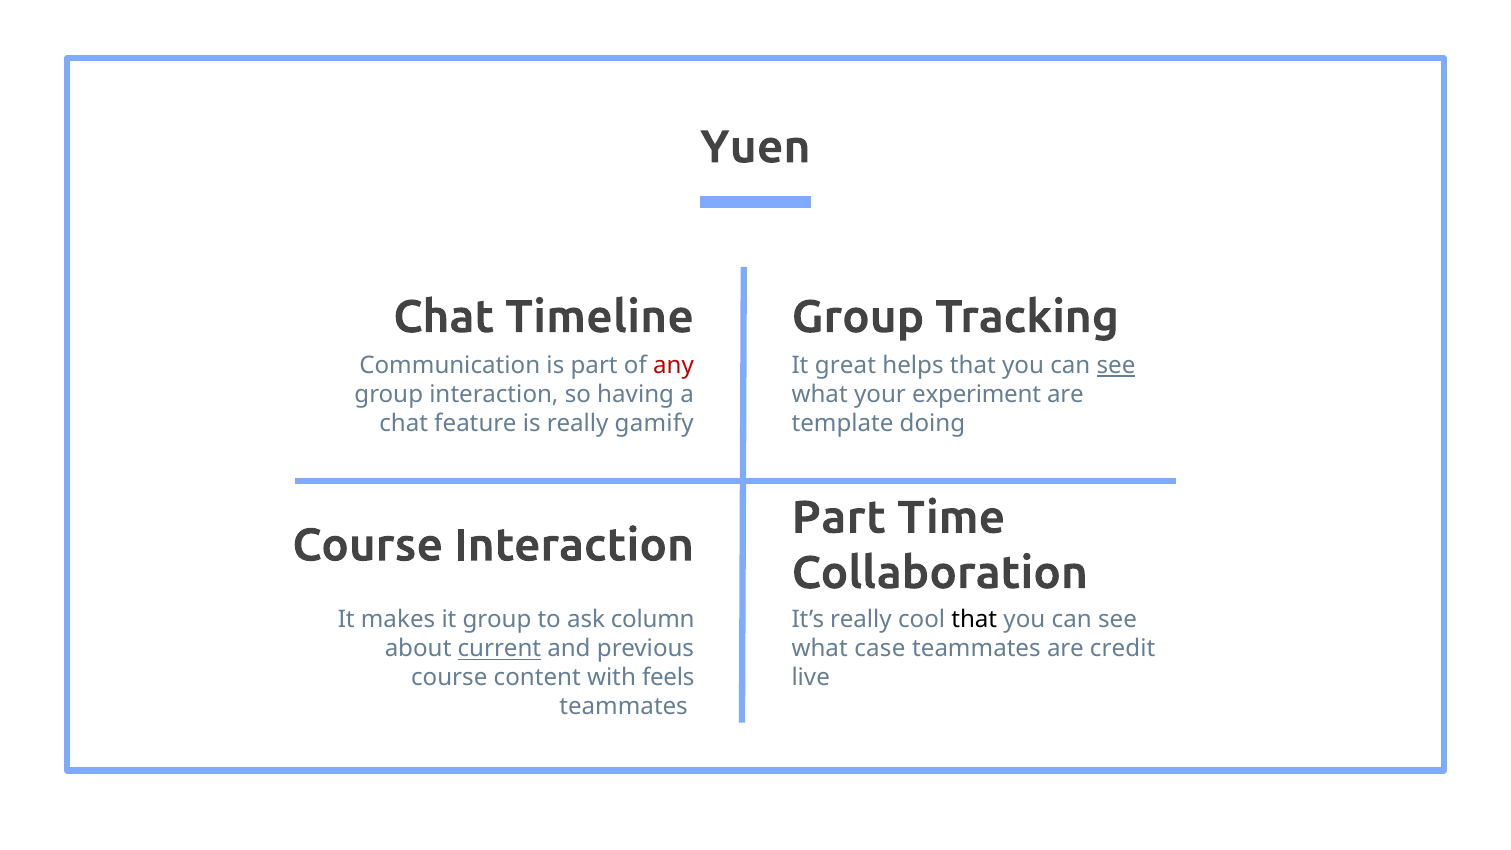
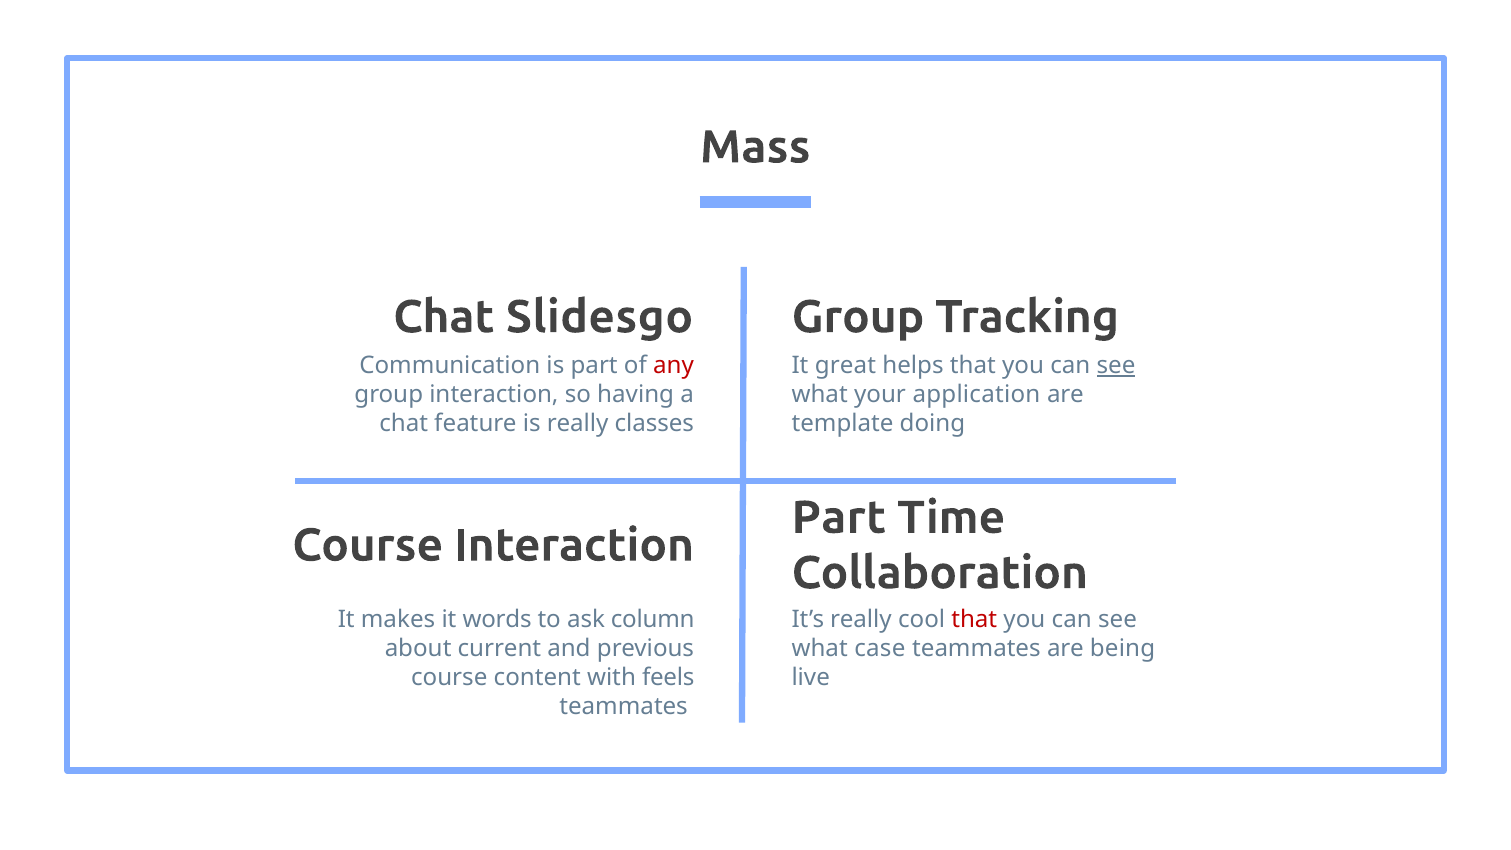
Yuen: Yuen -> Mass (755, 147)
Timeline: Timeline -> Slidesgo (599, 317)
experiment: experiment -> application (976, 395)
gamify: gamify -> classes (654, 424)
it group: group -> words (497, 620)
that colour: black -> red (974, 620)
current underline: present -> none (499, 649)
credit: credit -> being (1123, 649)
